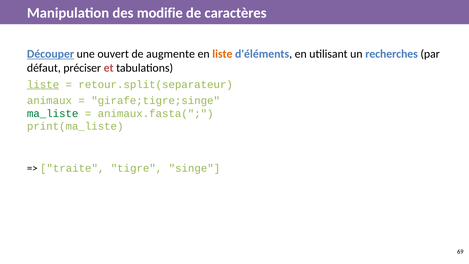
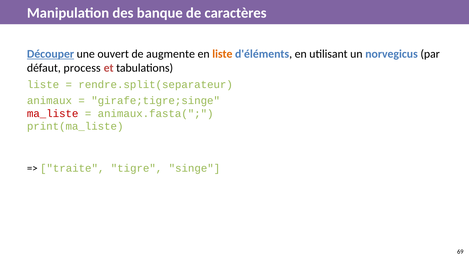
modifie: modifie -> banque (160, 13)
recherches: recherches -> norvegicus (392, 54)
préciser: préciser -> process (82, 68)
liste underline: present -> none (43, 84)
retour.split(separateur: retour.split(separateur -> rendre.split(separateur (156, 84)
ma_liste colour: green -> red (53, 113)
